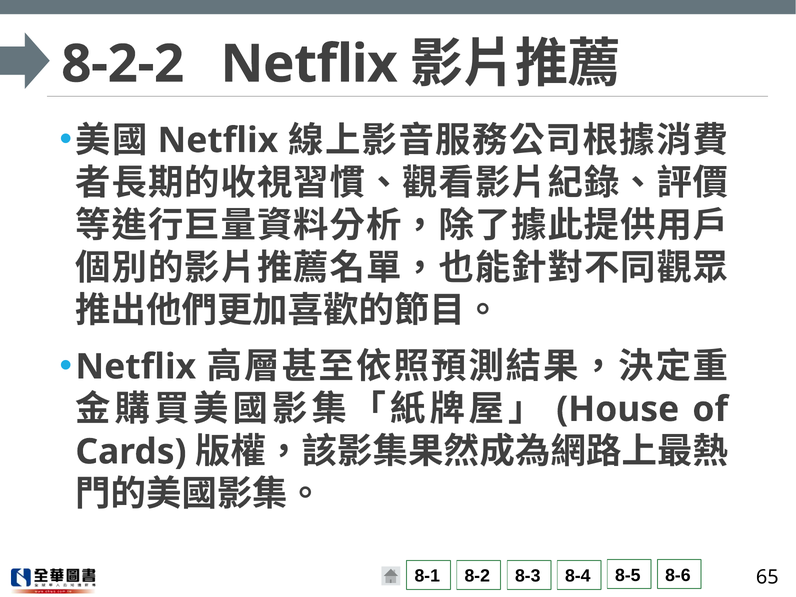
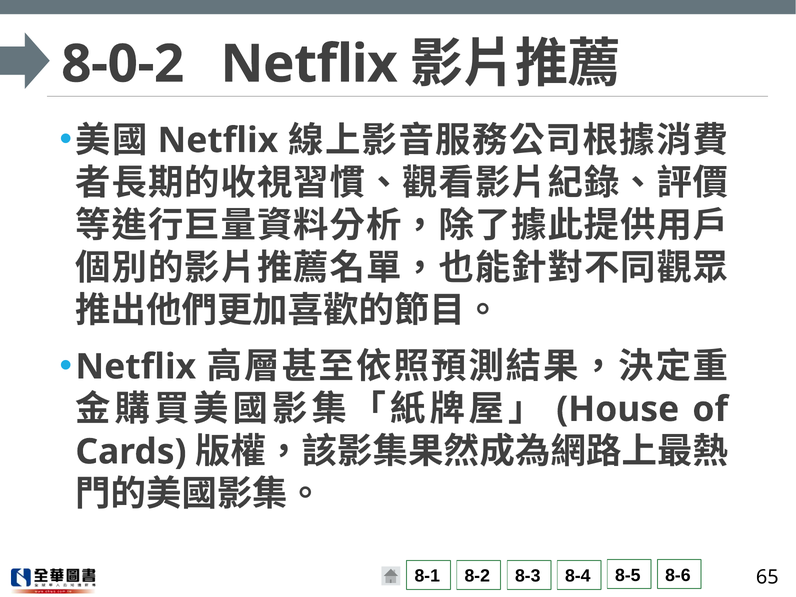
8-2-2: 8-2-2 -> 8-0-2 (123, 64)
